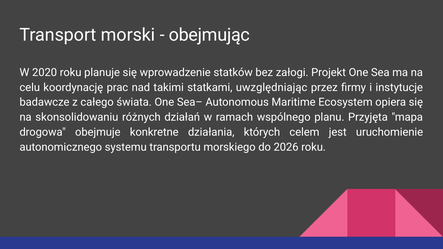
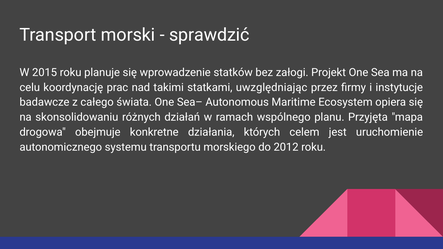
obejmując: obejmując -> sprawdzić (209, 35)
2020: 2020 -> 2015 (45, 73)
2026: 2026 -> 2012 (286, 147)
